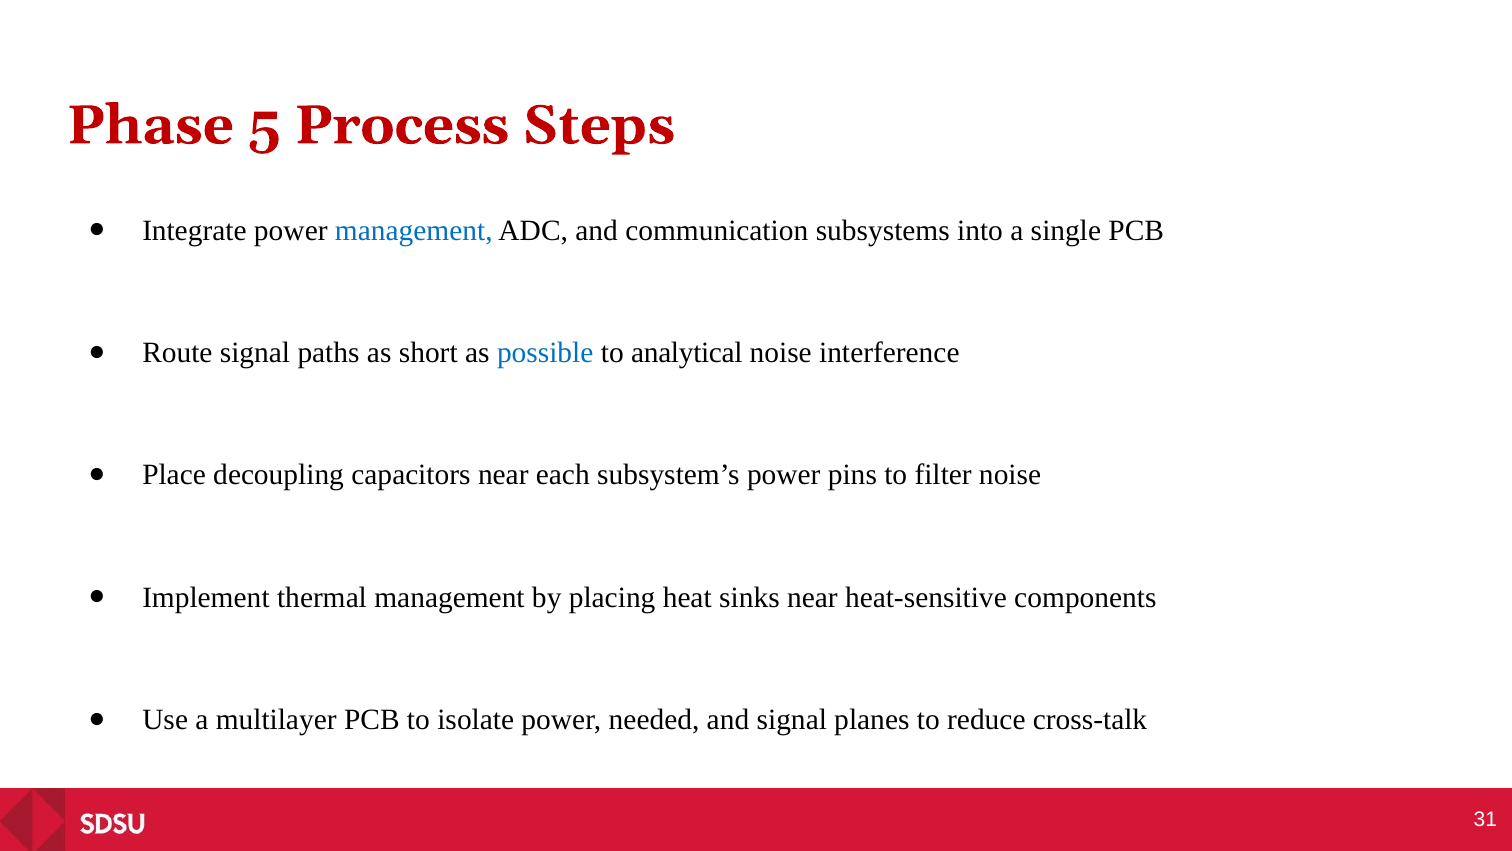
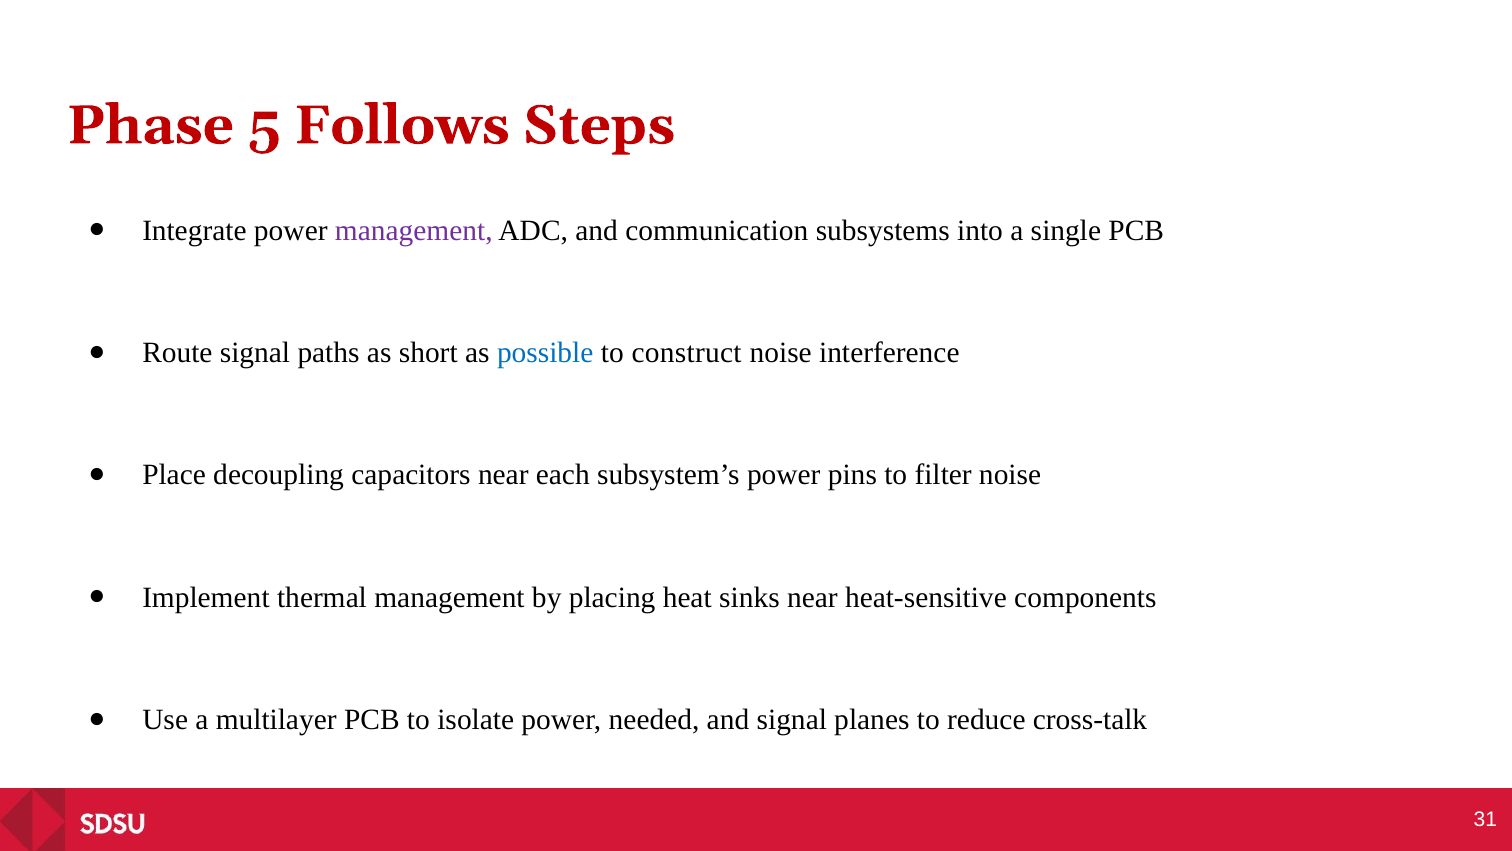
Process: Process -> Follows (402, 125)
management colour: blue -> purple (414, 230)
analytical: analytical -> construct (687, 353)
